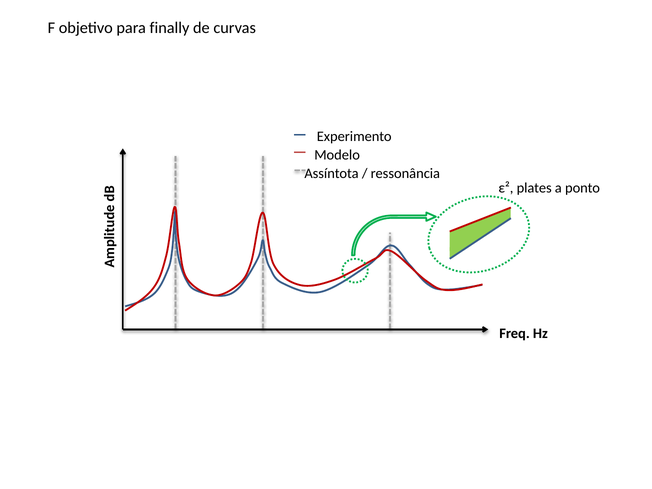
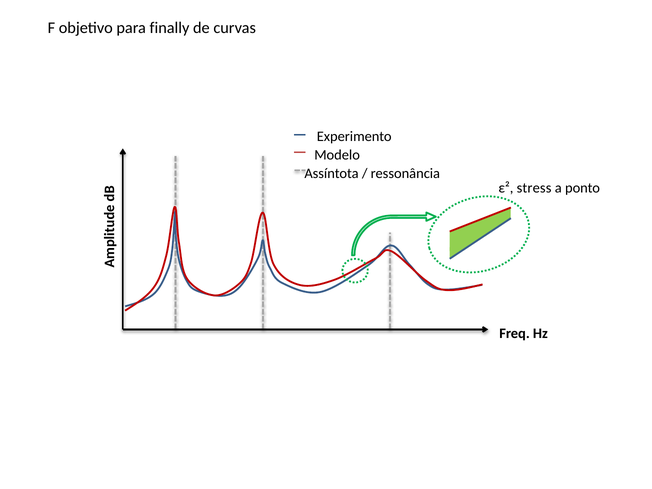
plates: plates -> stress (534, 188)
